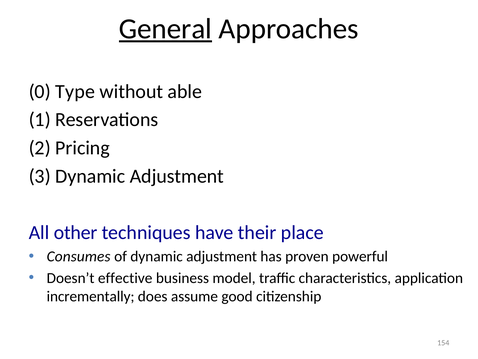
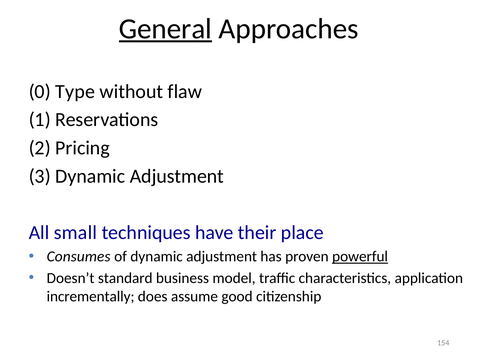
able: able -> flaw (185, 91)
other: other -> small (75, 232)
powerful underline: none -> present (360, 256)
effective: effective -> standard (125, 278)
